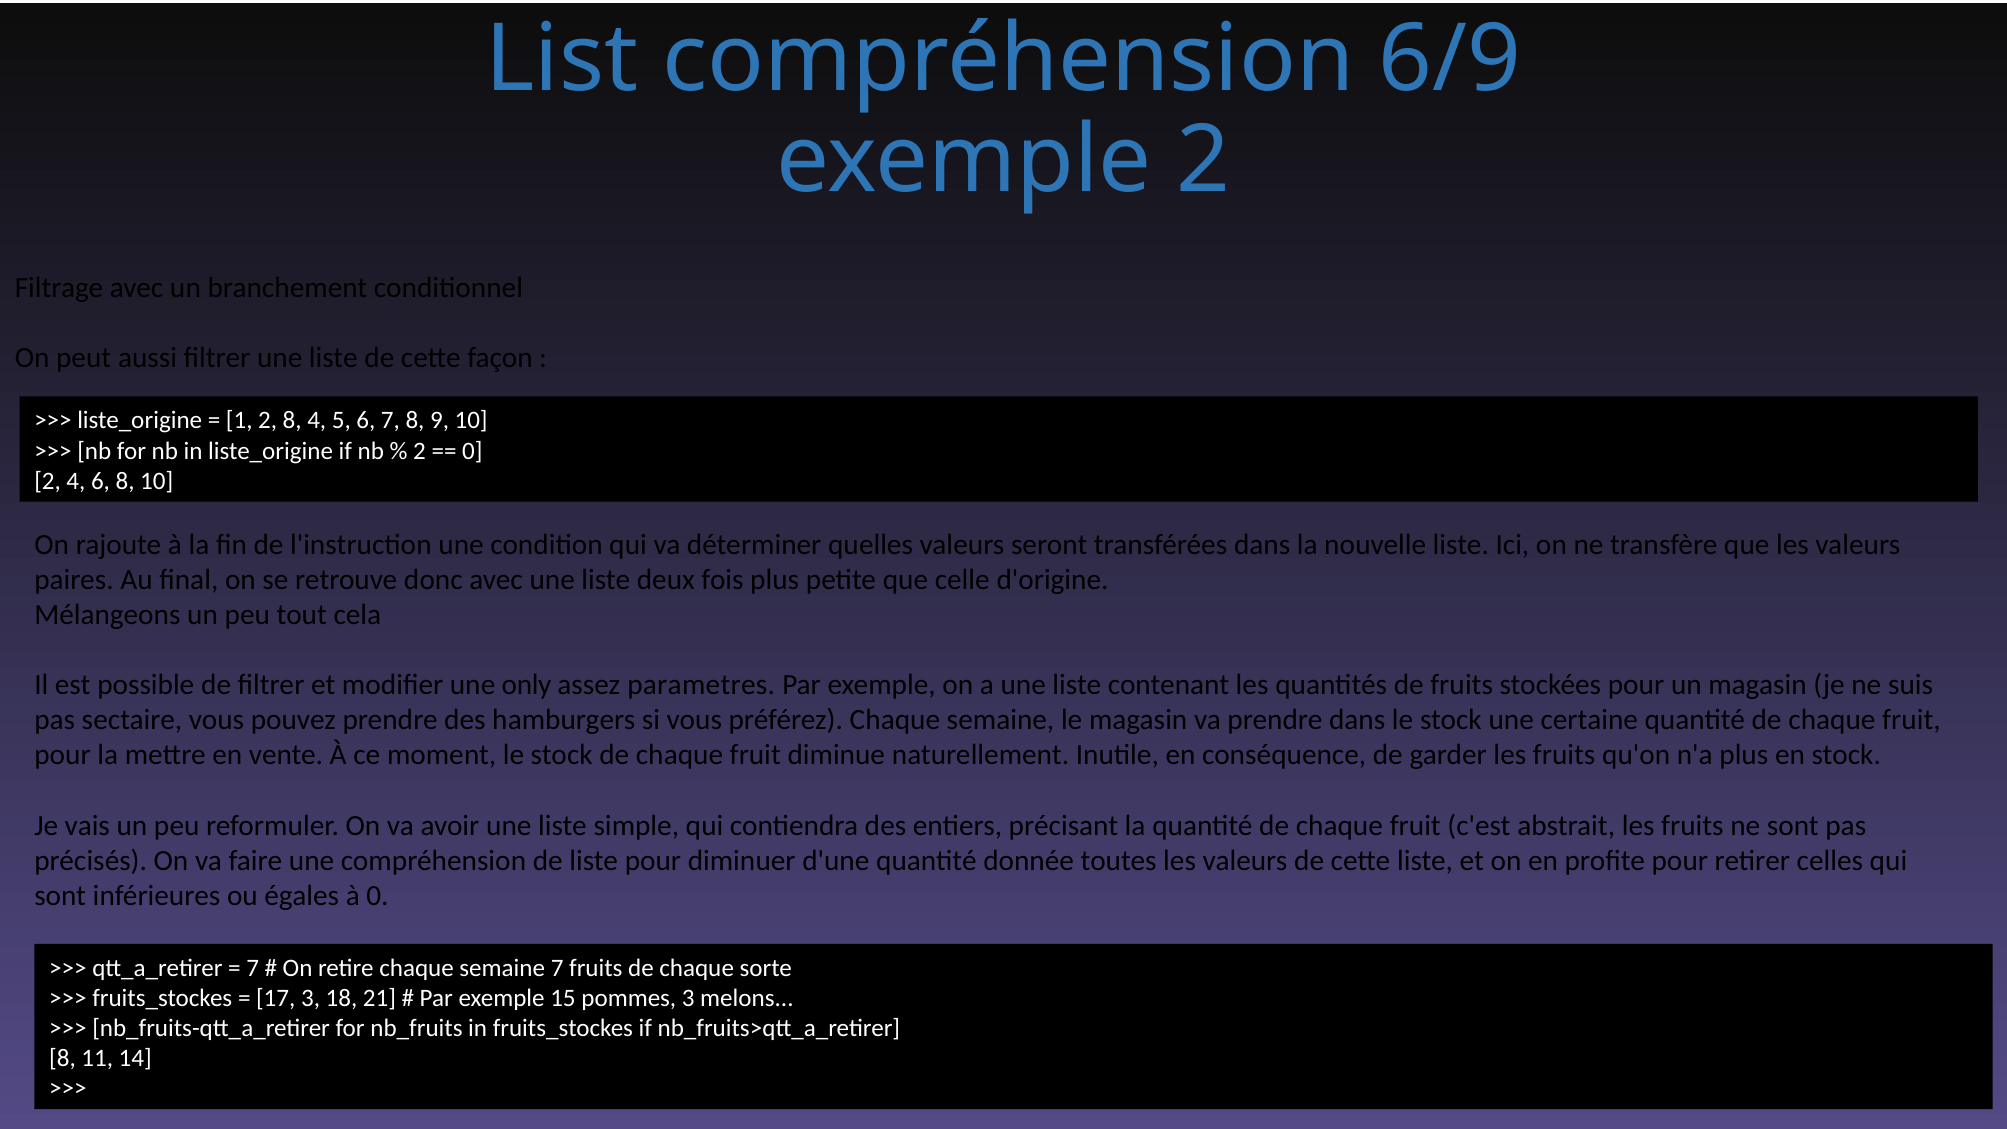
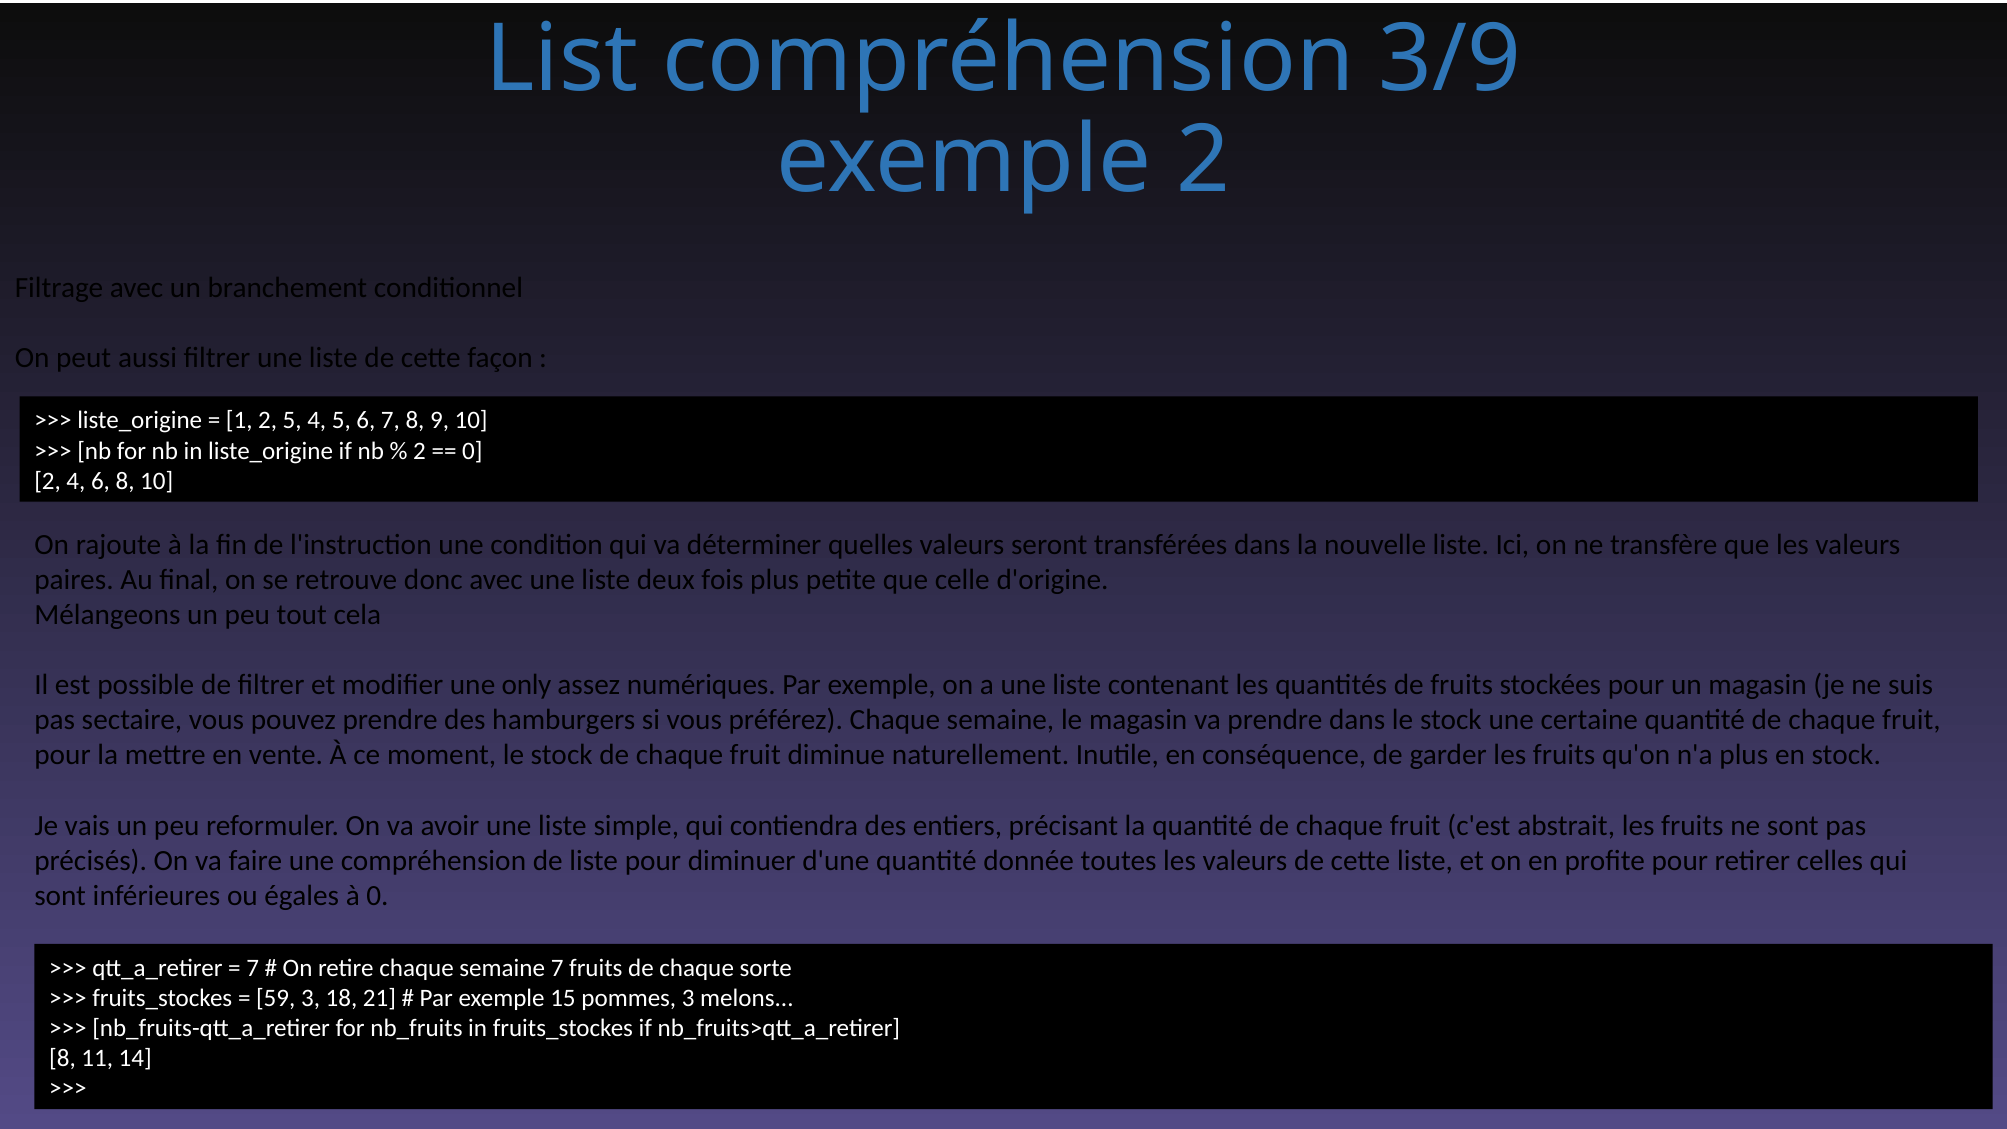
6/9: 6/9 -> 3/9 (1450, 59)
2 8: 8 -> 5 (292, 421)
parametres: parametres -> numériques (701, 685)
17: 17 -> 59 (276, 998)
